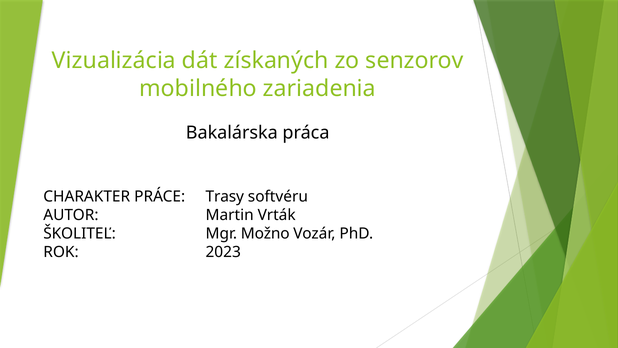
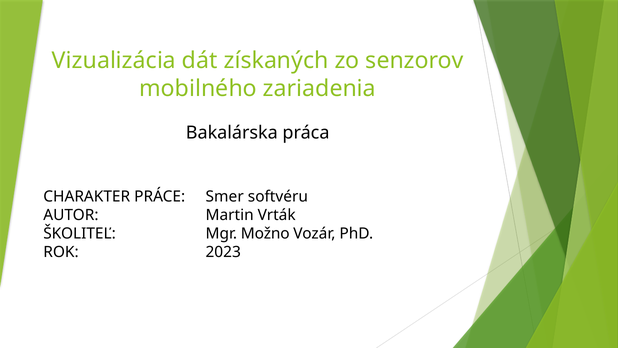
Trasy: Trasy -> Smer (225, 196)
